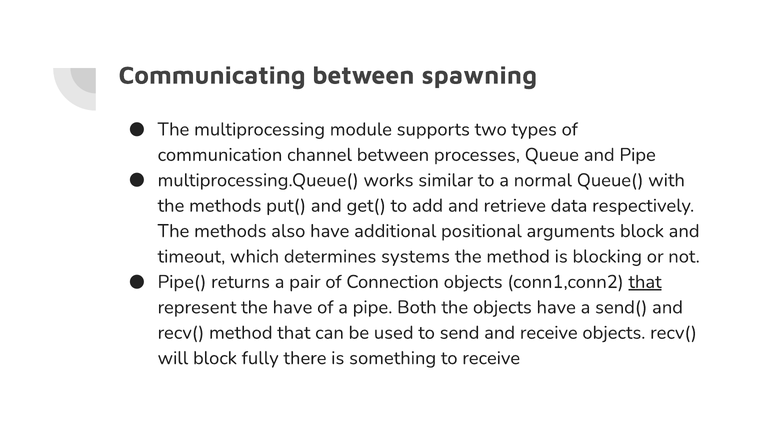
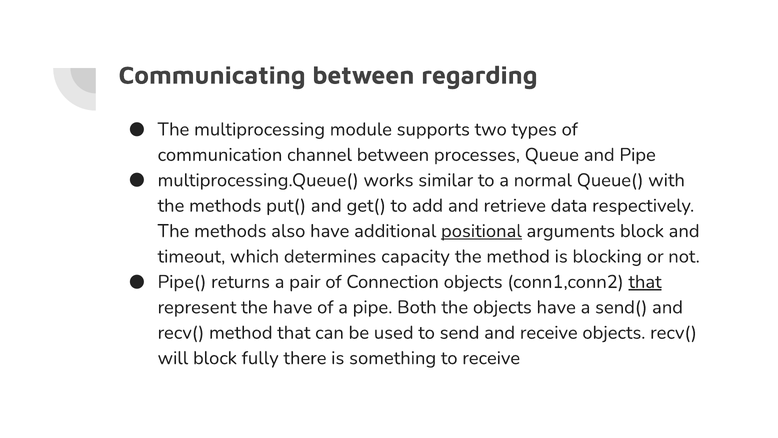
spawning: spawning -> regarding (479, 75)
positional underline: none -> present (481, 231)
systems: systems -> capacity (416, 256)
